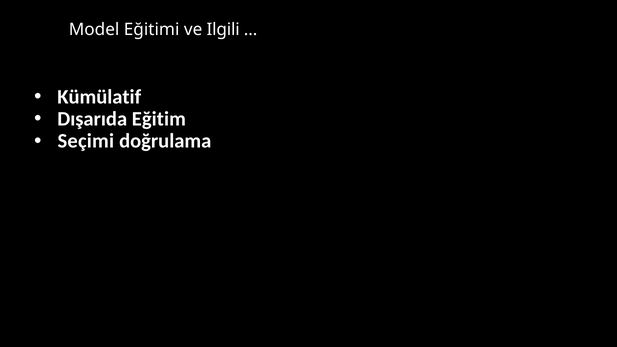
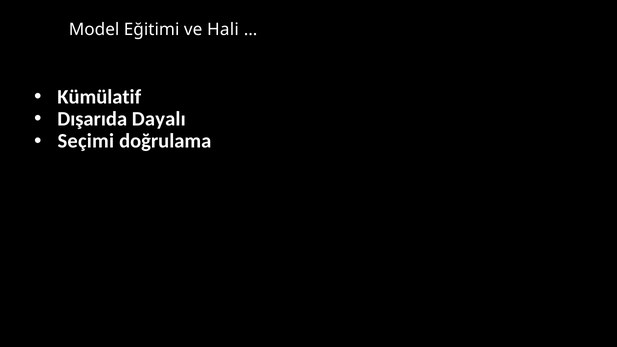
Ilgili: Ilgili -> Hali (223, 29)
Eğitim: Eğitim -> Dayalı (159, 119)
